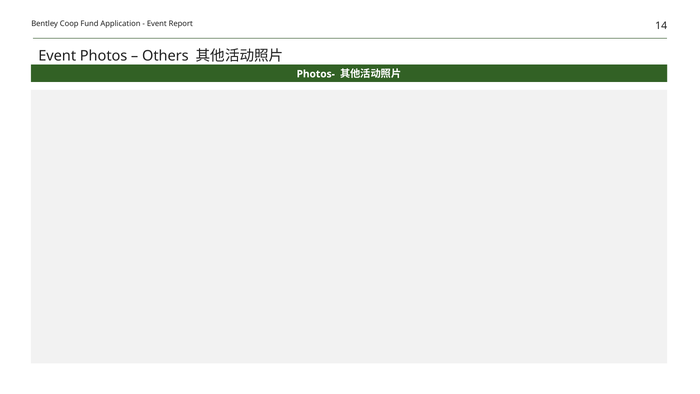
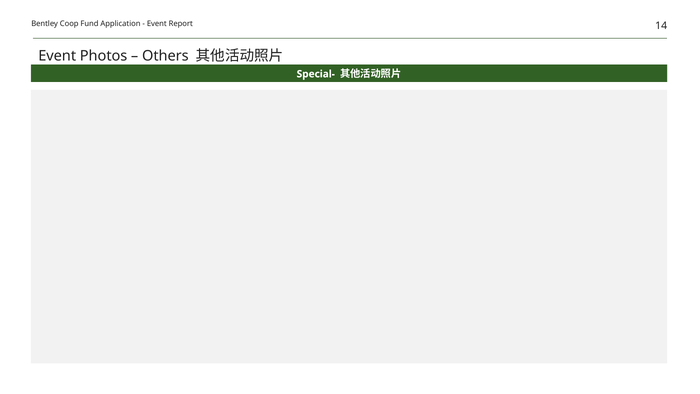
Photos-: Photos- -> Special- (316, 74)
